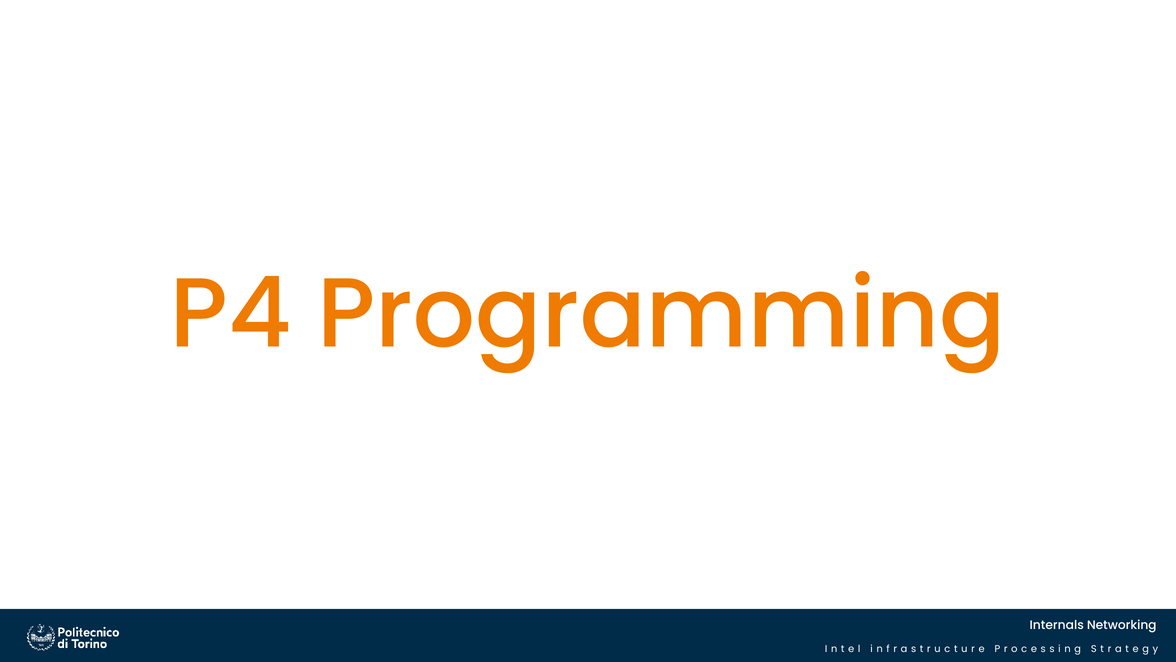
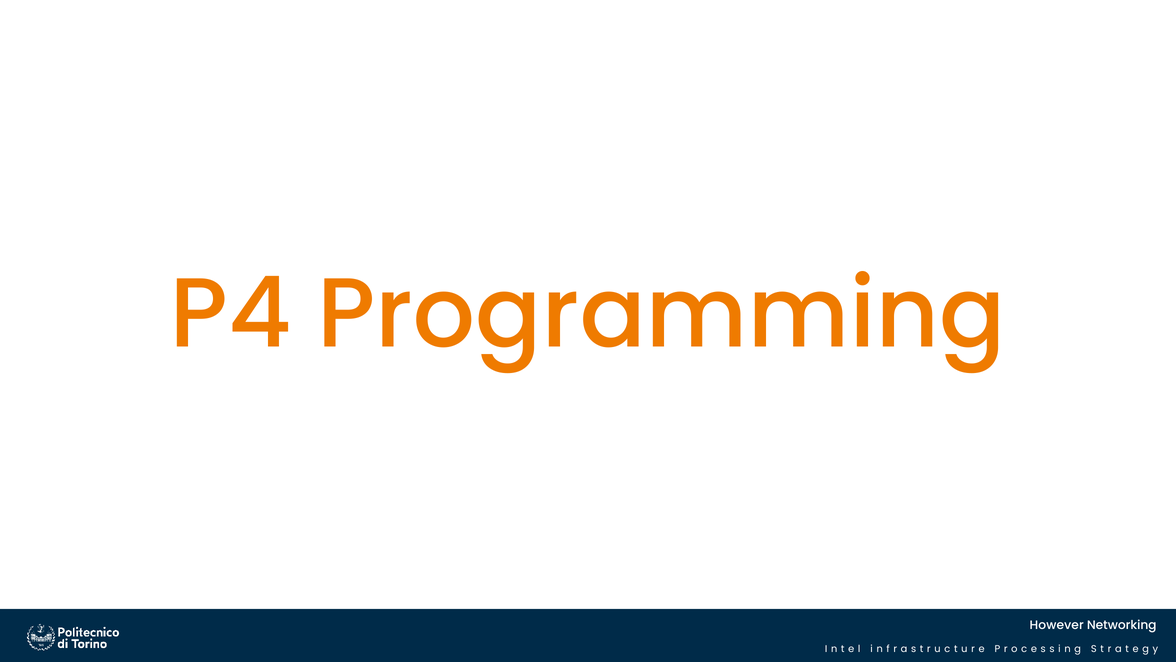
Internals: Internals -> However (1057, 625)
